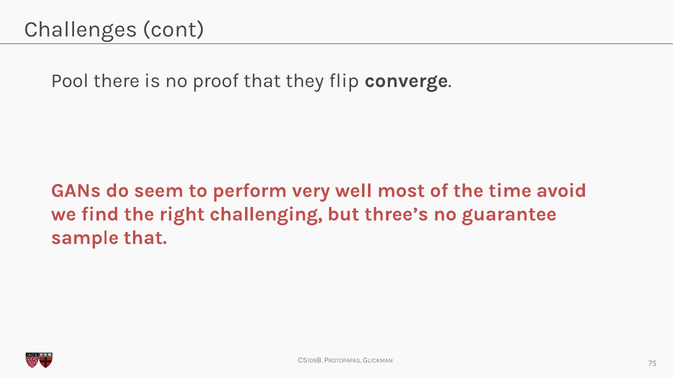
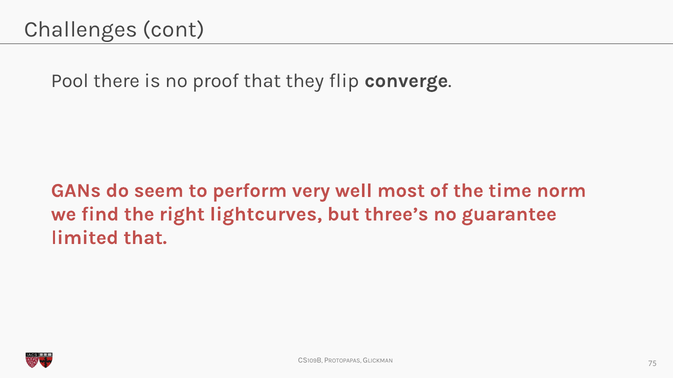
avoid: avoid -> norm (561, 191)
challenging: challenging -> lightcurves (266, 214)
sample: sample -> limited (85, 238)
